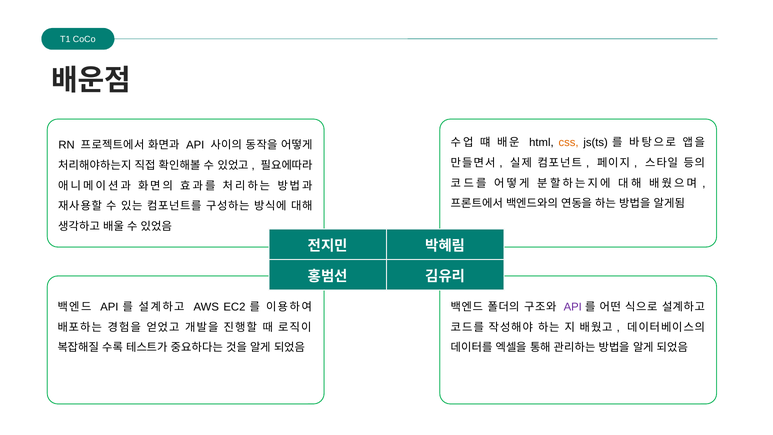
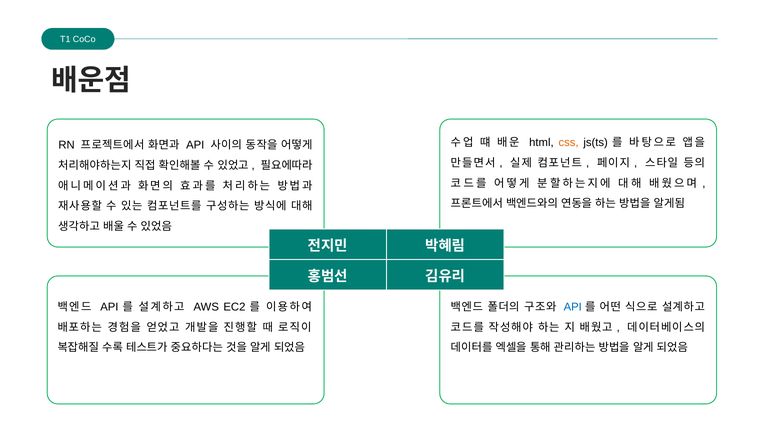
API colour: purple -> blue (573, 307)
